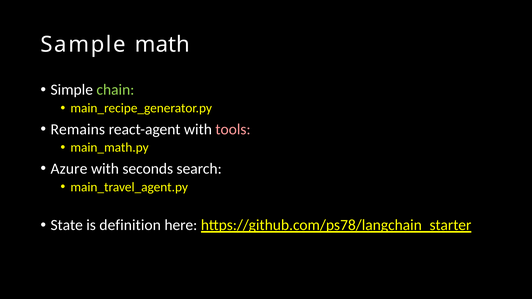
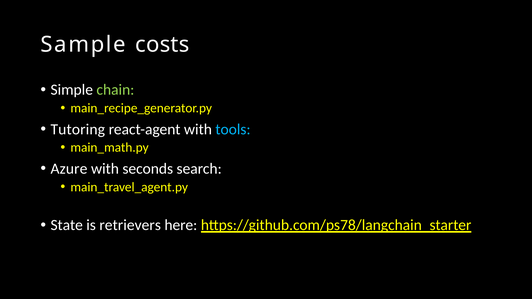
math: math -> costs (162, 45)
Remains: Remains -> Tutoring (78, 129)
tools colour: pink -> light blue (233, 129)
definition: definition -> retrievers (130, 225)
